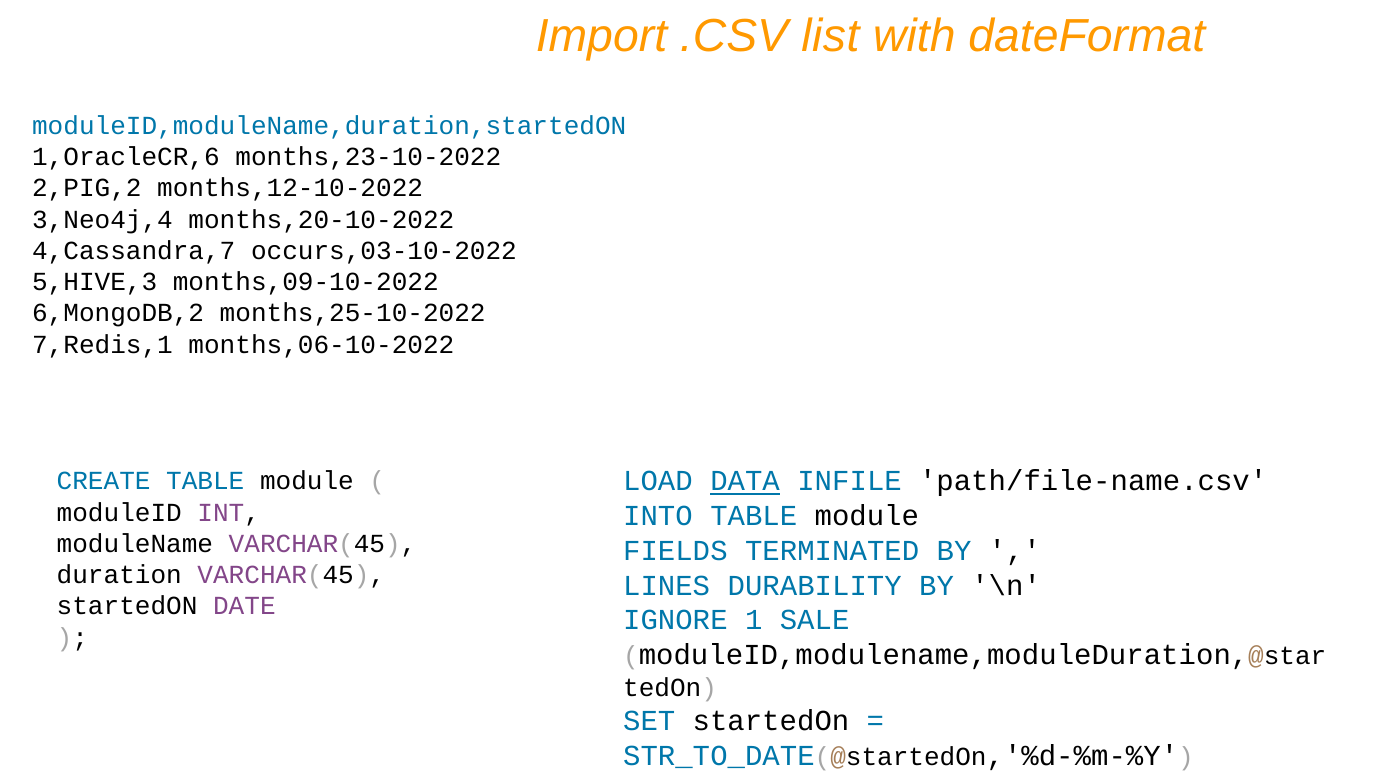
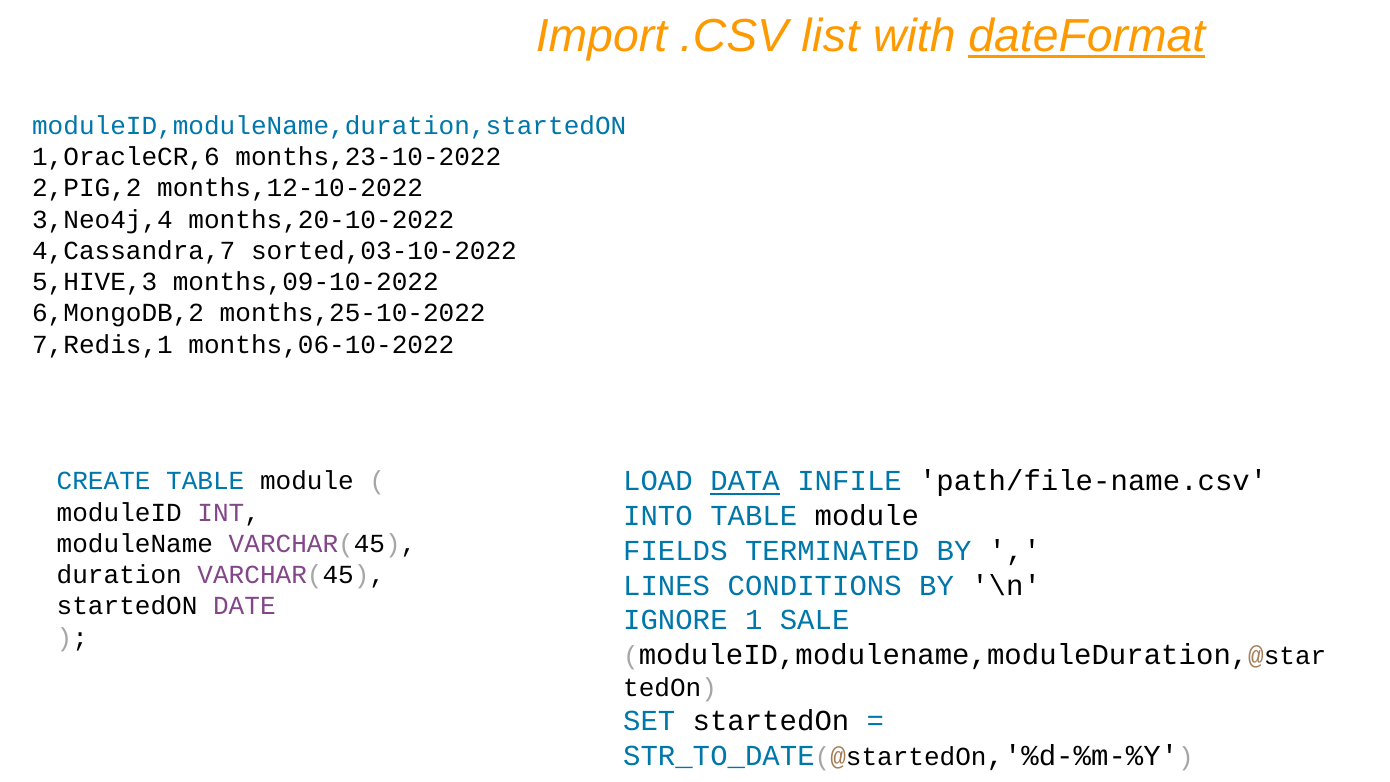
dateFormat underline: none -> present (1087, 36)
occurs,03-10-2022: occurs,03-10-2022 -> sorted,03-10-2022 (384, 251)
DURABILITY: DURABILITY -> CONDITIONS (815, 585)
